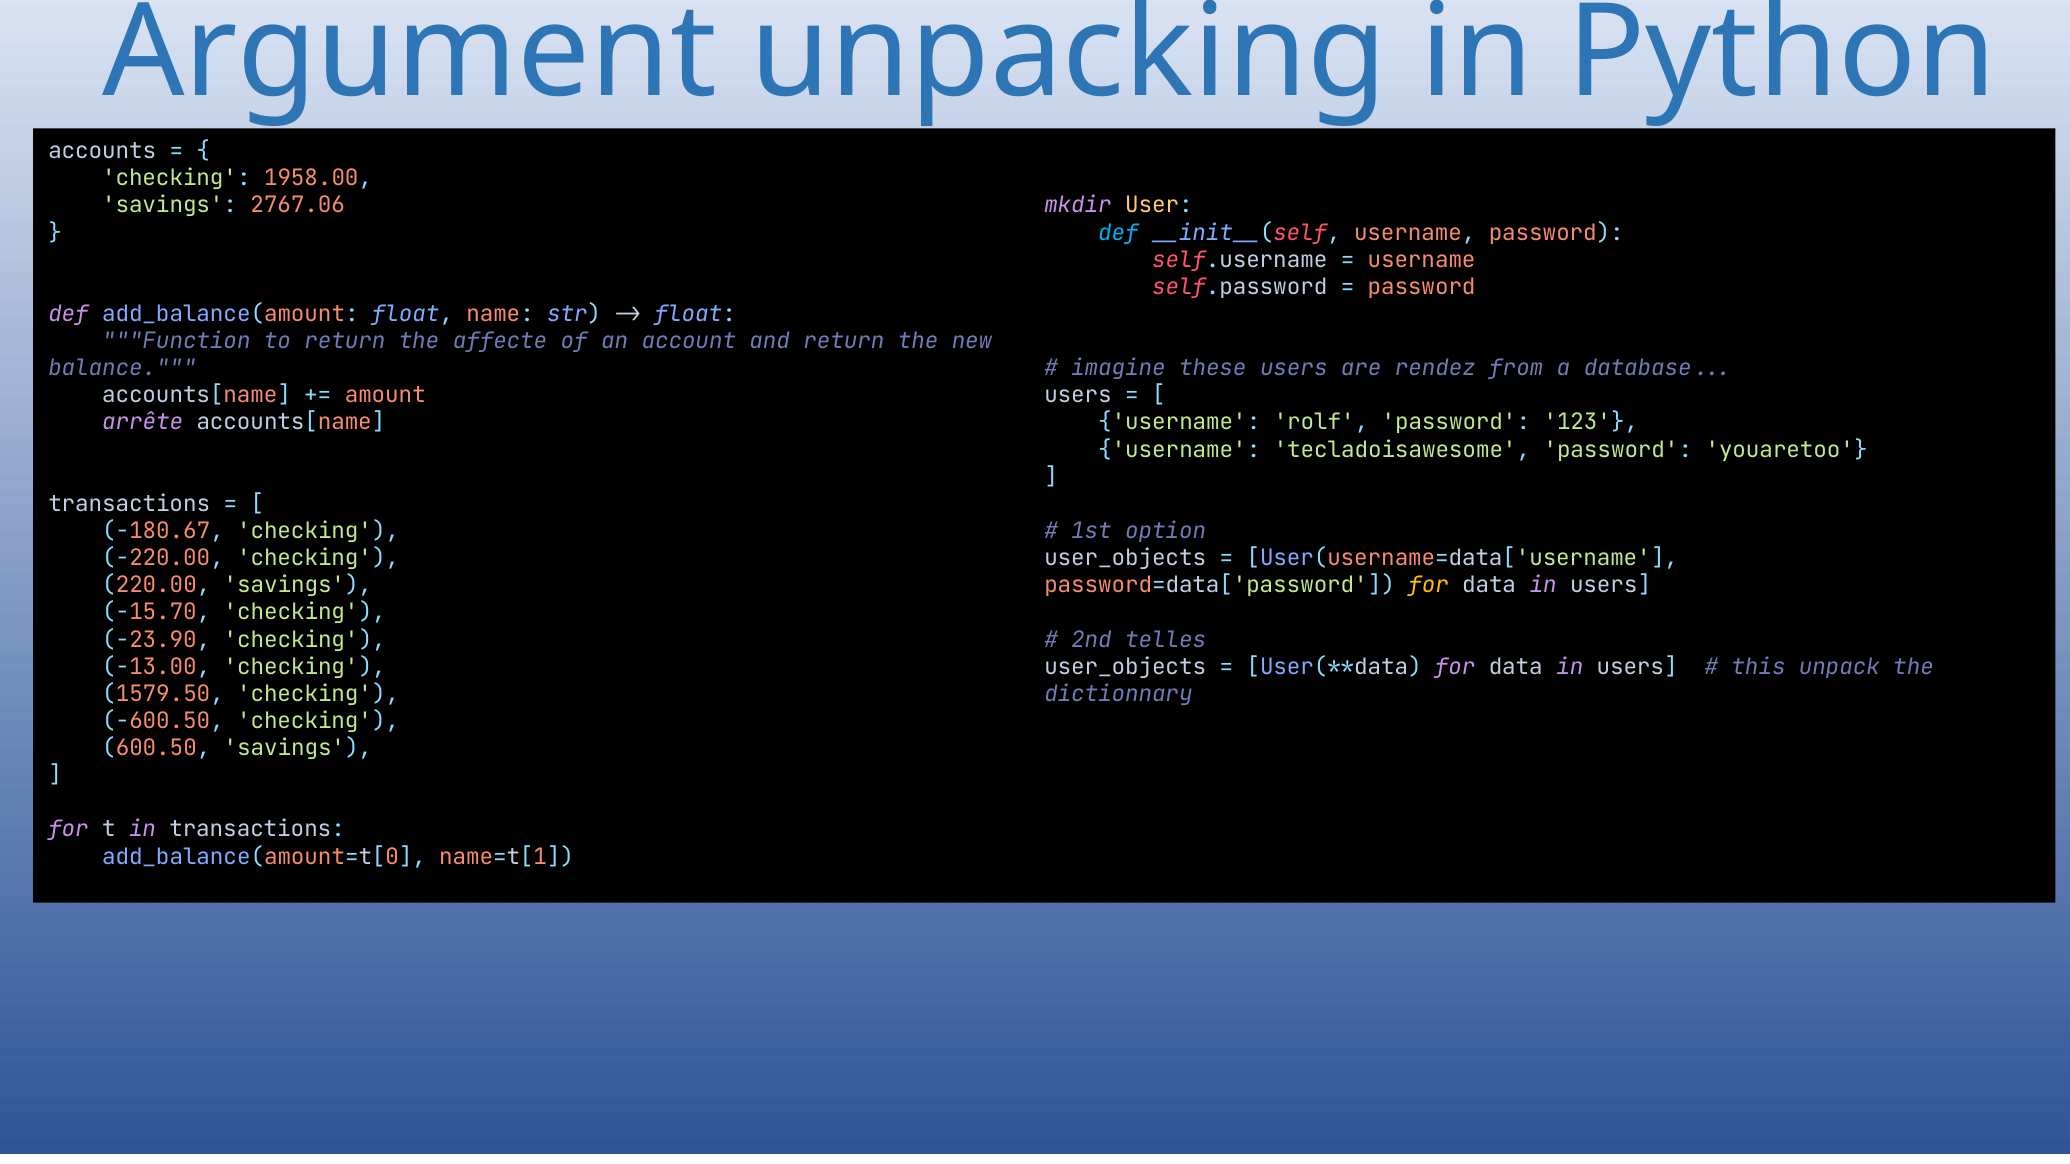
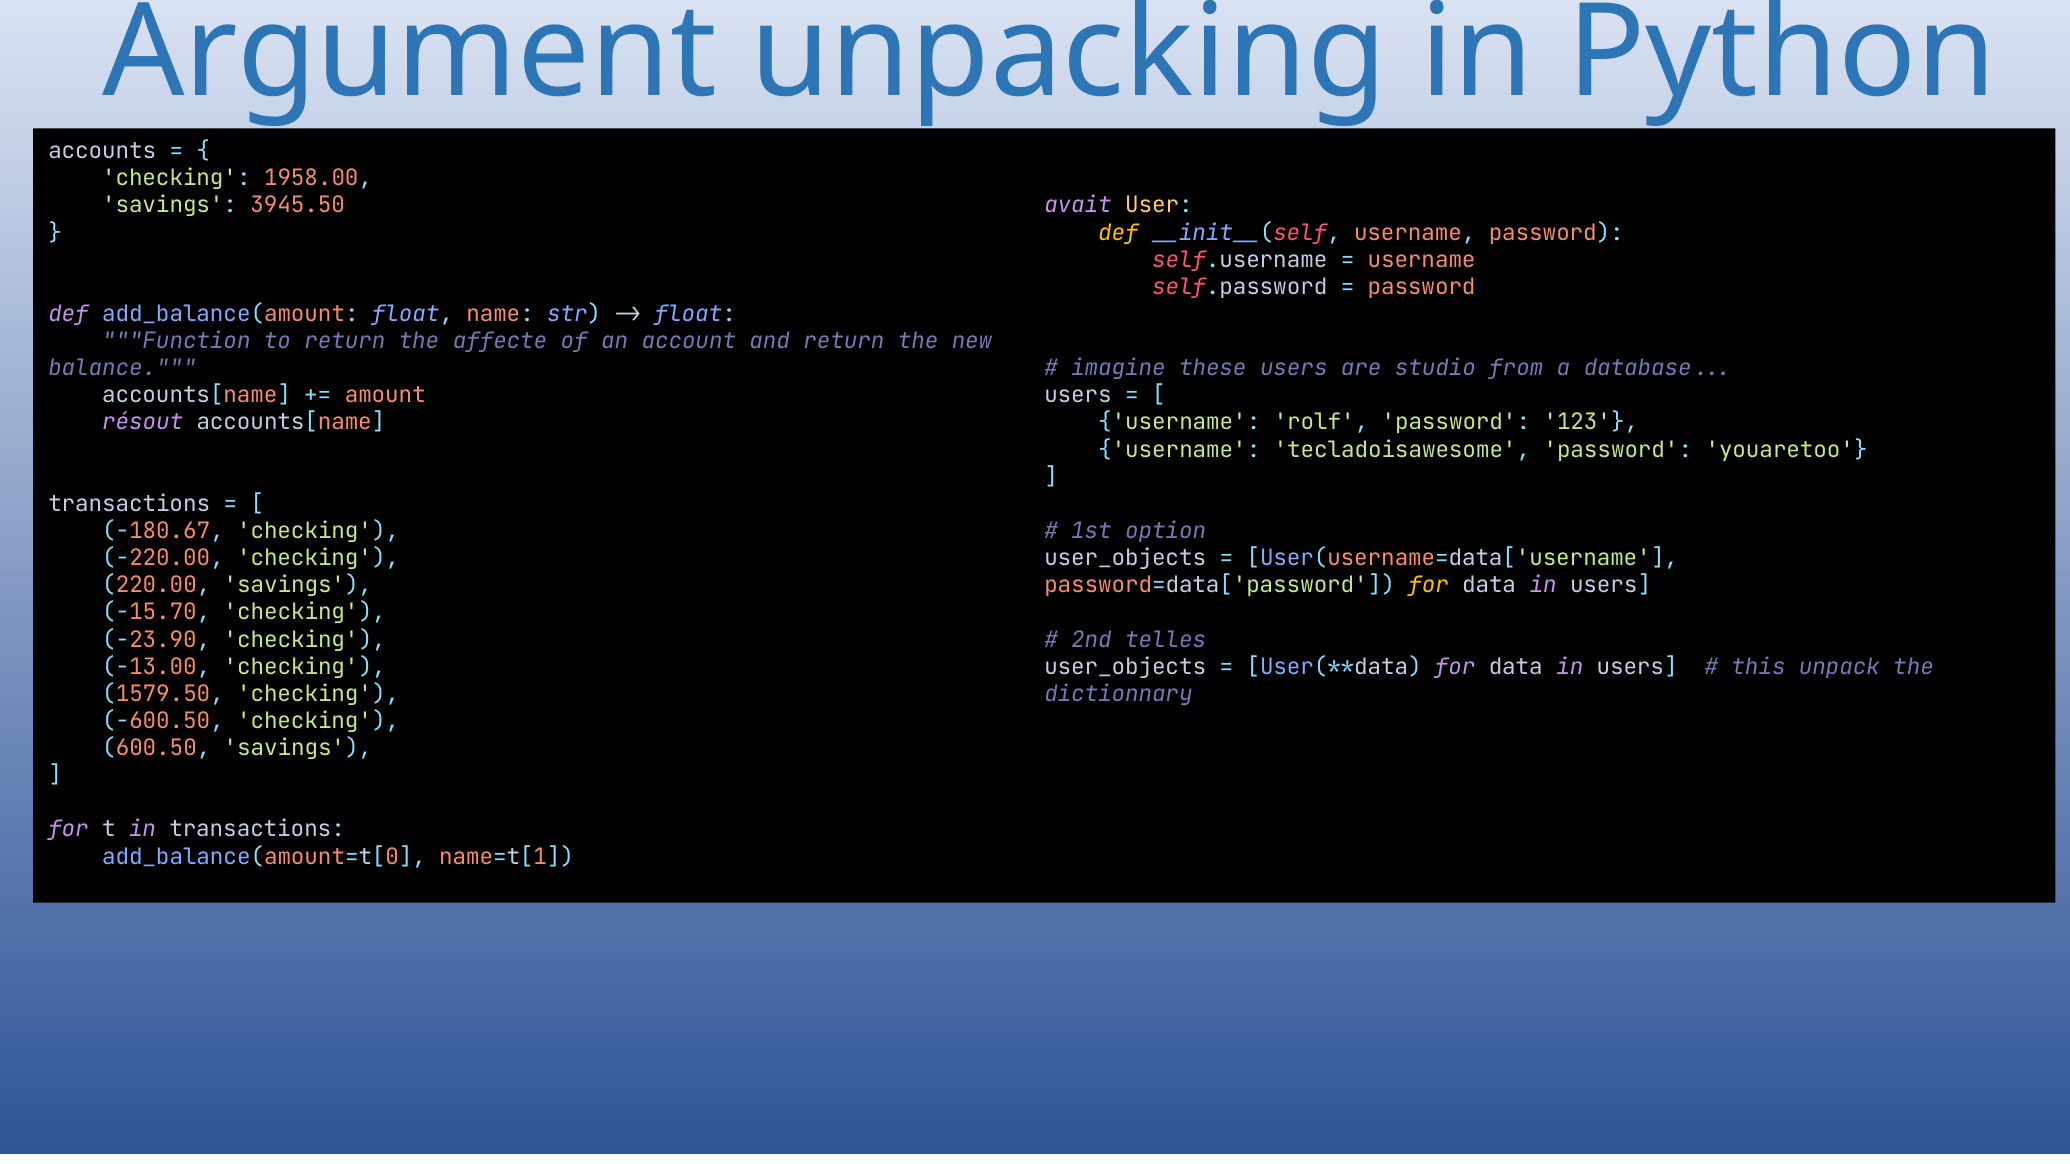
2767.06: 2767.06 -> 3945.50 (298, 206)
mkdir: mkdir -> avait (1078, 206)
def colour: light blue -> yellow (1118, 233)
rendez: rendez -> studio (1435, 368)
arrête: arrête -> résout (143, 423)
